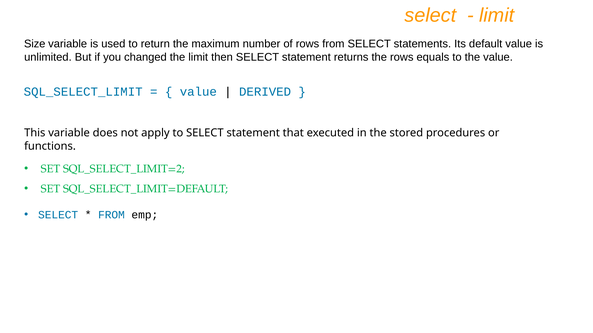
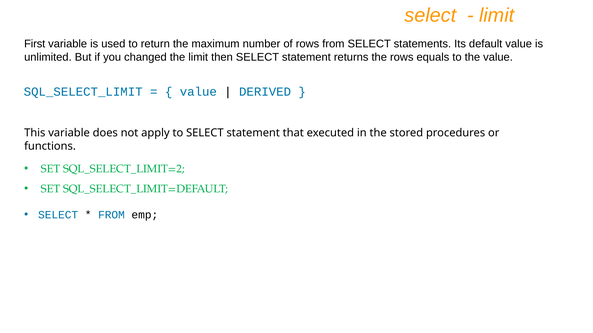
Size: Size -> First (35, 44)
